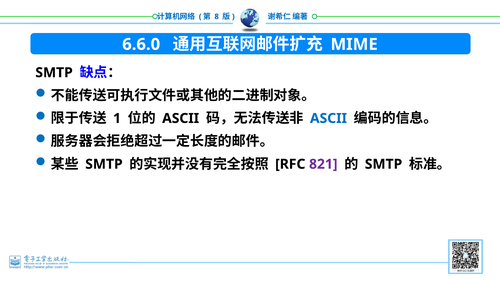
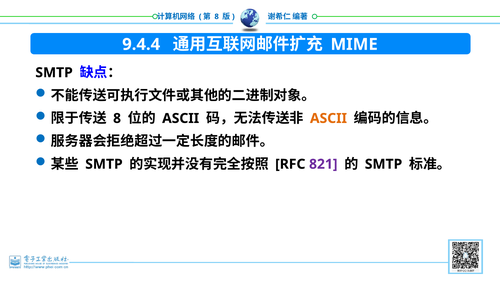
6.6.0: 6.6.0 -> 9.4.4 (141, 44)
1: 1 -> 8 (117, 118)
ASCII colour: blue -> orange (328, 118)
